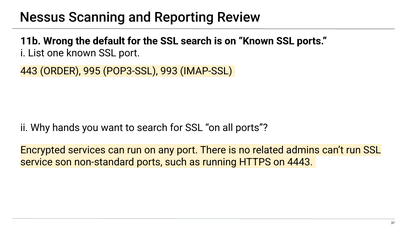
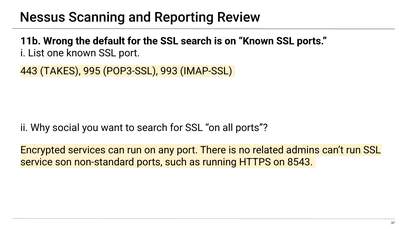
ORDER: ORDER -> TAKES (60, 71)
hands: hands -> social (66, 128)
4443: 4443 -> 8543 (300, 162)
